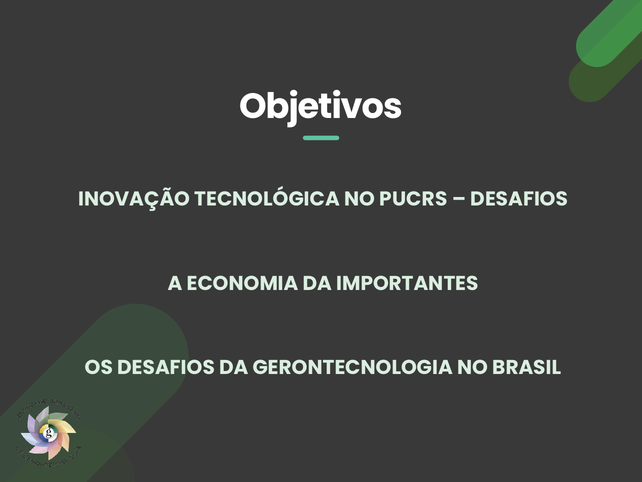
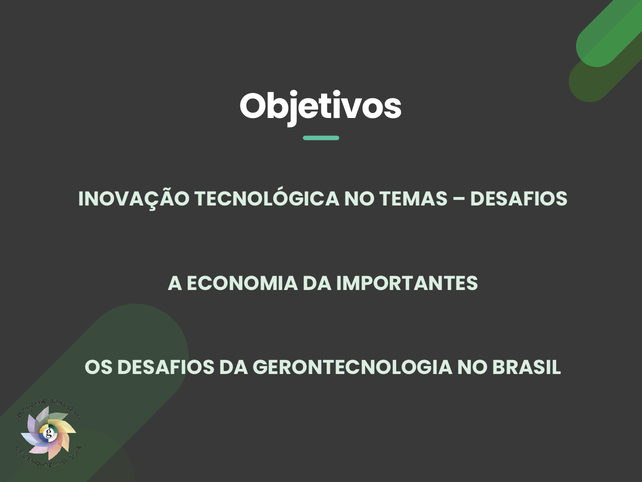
PUCRS: PUCRS -> TEMAS (414, 199)
